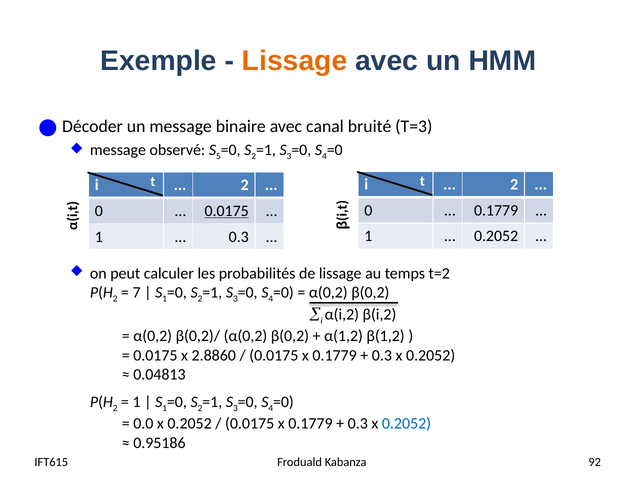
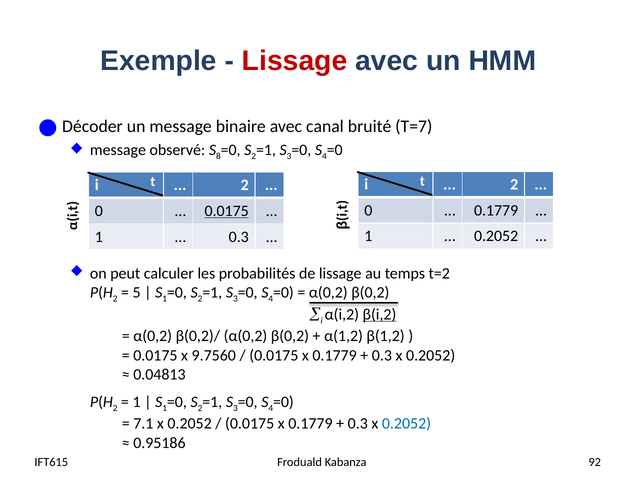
Lissage colour: orange -> red (295, 61)
T=3: T=3 -> T=7 (414, 127)
5: 5 -> 8 (218, 156)
7: 7 -> 5 (137, 293)
β(i,2 underline: none -> present (379, 314)
2.8860: 2.8860 -> 9.7560 (214, 355)
0.0: 0.0 -> 7.1 (143, 423)
